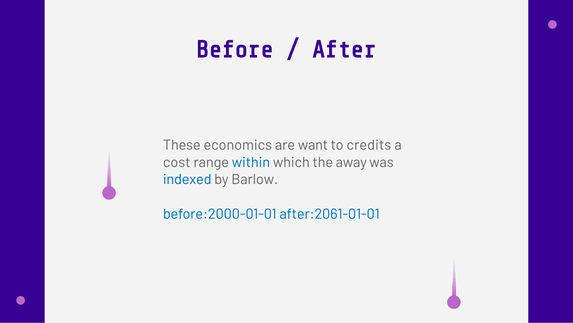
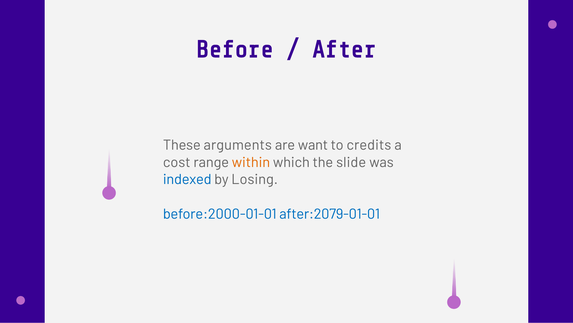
economics: economics -> arguments (238, 145)
within colour: blue -> orange (251, 162)
away: away -> slide (351, 162)
Barlow: Barlow -> Losing (255, 179)
after:2061-01-01: after:2061-01-01 -> after:2079-01-01 (330, 214)
